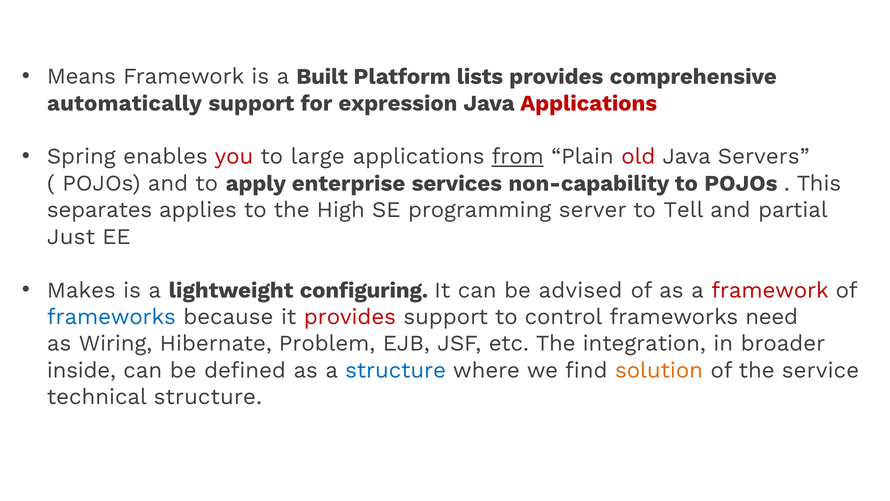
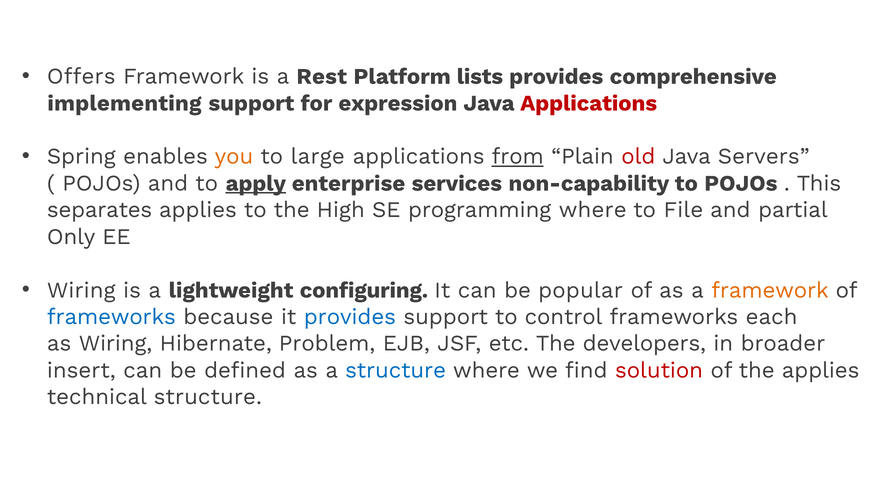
Means: Means -> Offers (81, 76)
Built: Built -> Rest (322, 76)
automatically: automatically -> implementing (124, 103)
you colour: red -> orange (234, 156)
apply underline: none -> present (256, 183)
programming server: server -> where (593, 210)
Tell: Tell -> File (683, 210)
Just: Just -> Only (71, 237)
Makes: Makes -> Wiring (81, 290)
advised: advised -> popular (580, 290)
framework colour: red -> orange (770, 290)
provides colour: red -> blue (350, 317)
need: need -> each (772, 317)
integration: integration -> developers (644, 343)
inside: inside -> insert (81, 370)
solution colour: orange -> red (659, 370)
the service: service -> applies (821, 370)
